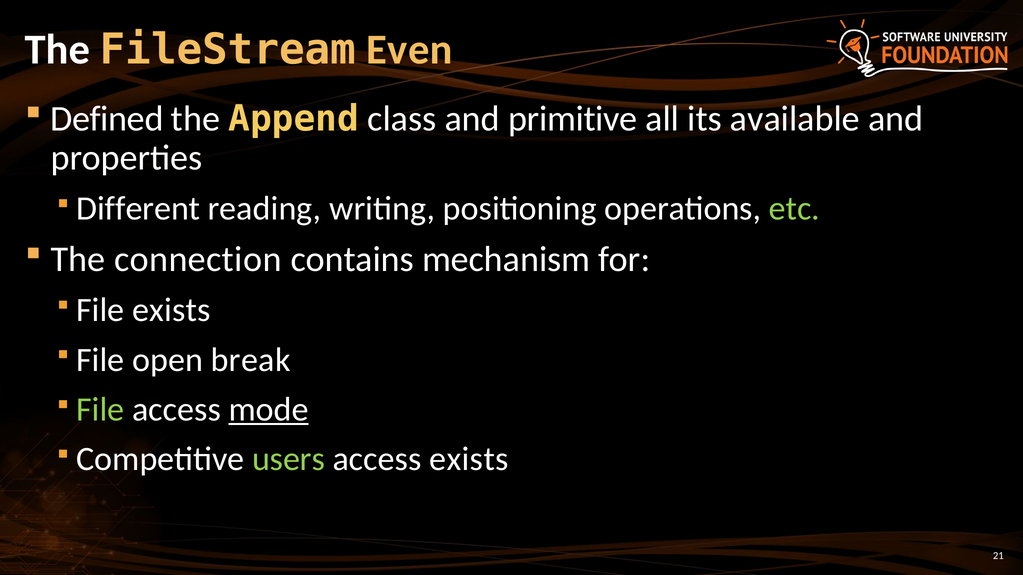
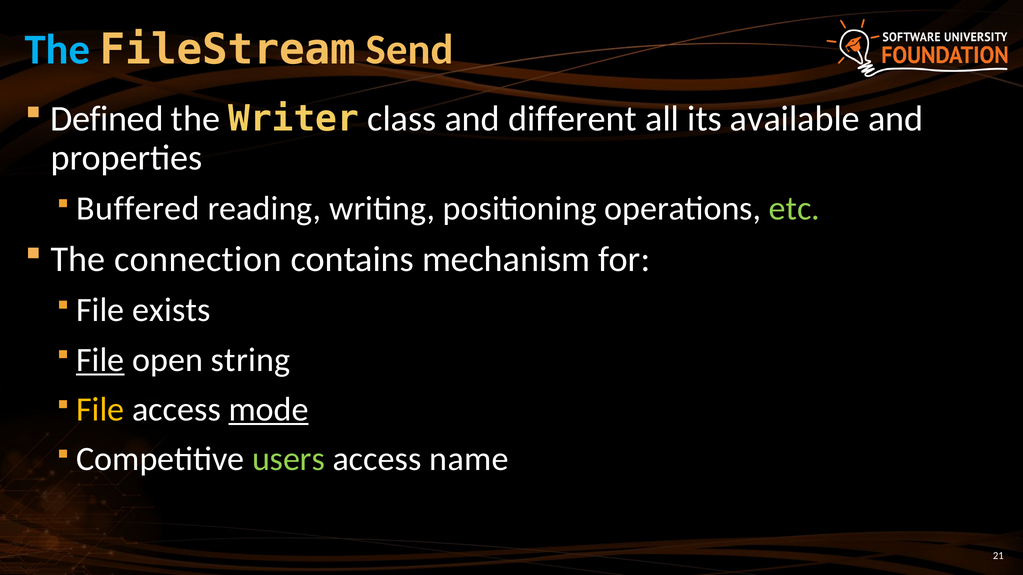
The colour: white -> light blue (58, 50)
Even: Even -> Send (410, 50)
Append: Append -> Writer (294, 119)
primitive: primitive -> different (573, 119)
Different: Different -> Buffered (138, 209)
File underline: none -> present (100, 360)
break: break -> string (251, 360)
File colour: light green -> yellow (100, 410)
access exists: exists -> name (469, 460)
